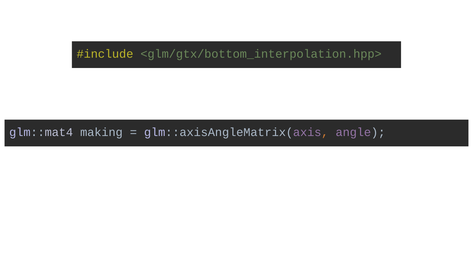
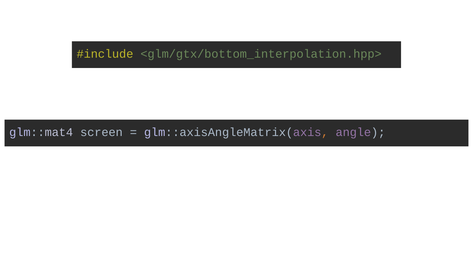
making: making -> screen (101, 132)
